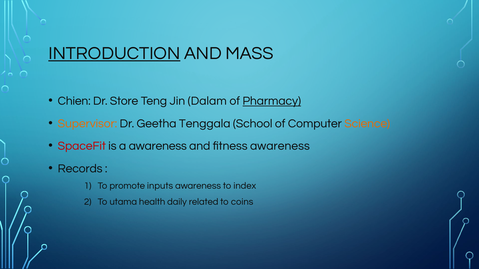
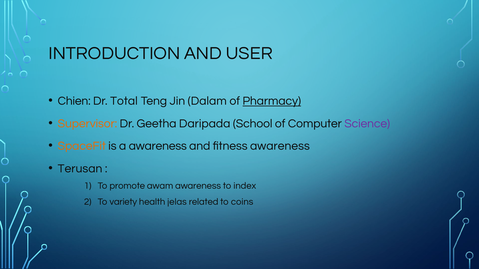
INTRODUCTION underline: present -> none (114, 53)
MASS: MASS -> USER (249, 53)
Store: Store -> Total (124, 101)
Tenggala: Tenggala -> Daripada (205, 124)
Science colour: orange -> purple (367, 124)
SpaceFit colour: red -> orange (82, 146)
Records: Records -> Terusan (80, 169)
inputs: inputs -> awam (160, 186)
utama: utama -> variety (123, 202)
daily: daily -> jelas (177, 202)
